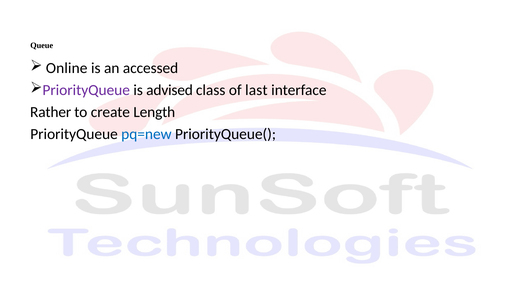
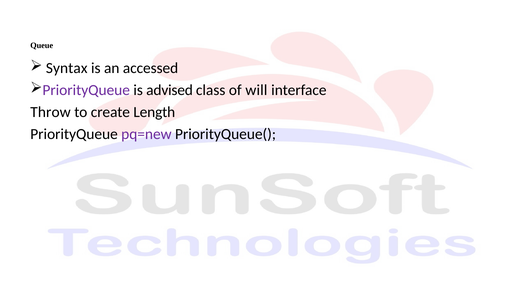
Online: Online -> Syntax (67, 68)
last: last -> will (256, 90)
Rather: Rather -> Throw (51, 112)
pq=new colour: blue -> purple (146, 134)
